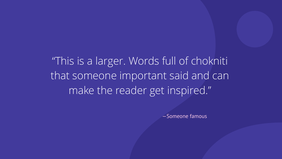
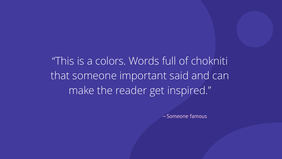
larger: larger -> colors (111, 61)
